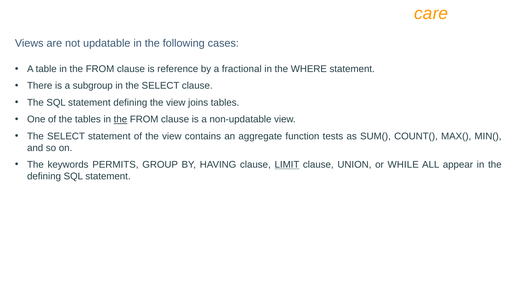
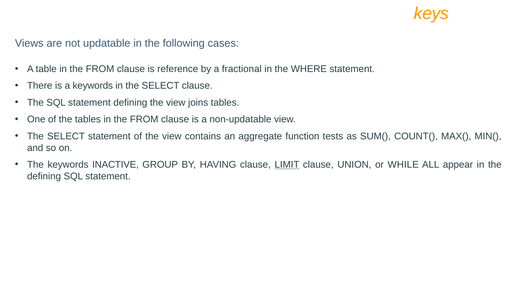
care: care -> keys (431, 13)
a subgroup: subgroup -> keywords (93, 86)
the underline: present -> none (120, 119)
PERMITS: PERMITS -> INACTIVE (116, 165)
